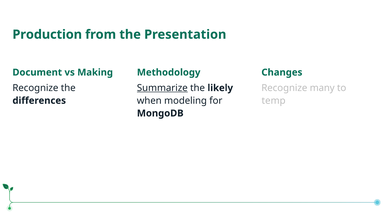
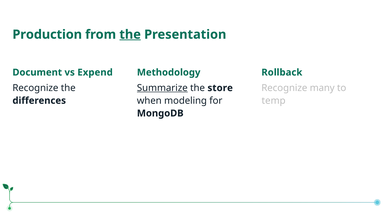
the underline: none -> present (130, 34)
Making: Making -> Expend (95, 72)
Changes: Changes -> Rollback (282, 72)
likely: likely -> store (220, 88)
